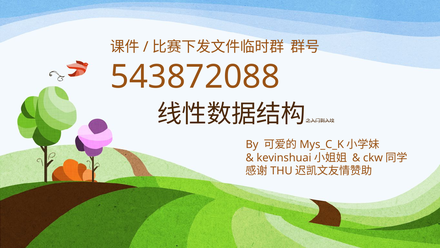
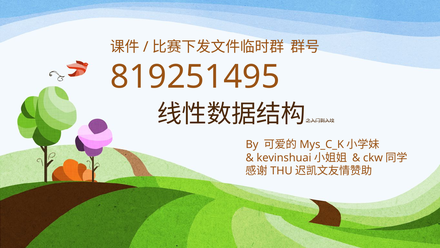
543872088: 543872088 -> 819251495 (195, 77)
